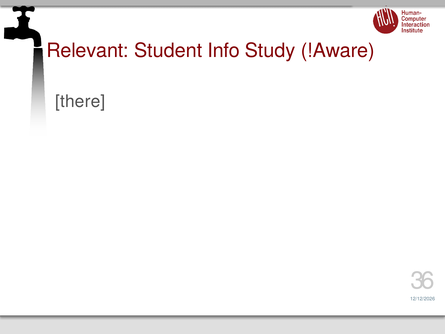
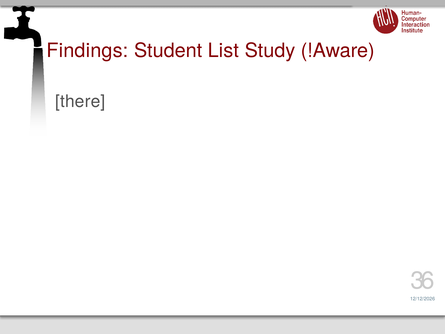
Relevant: Relevant -> Findings (87, 51)
Info: Info -> List (223, 51)
